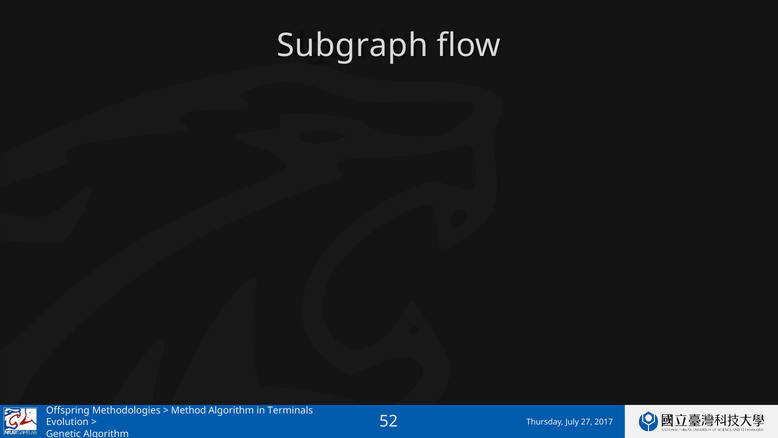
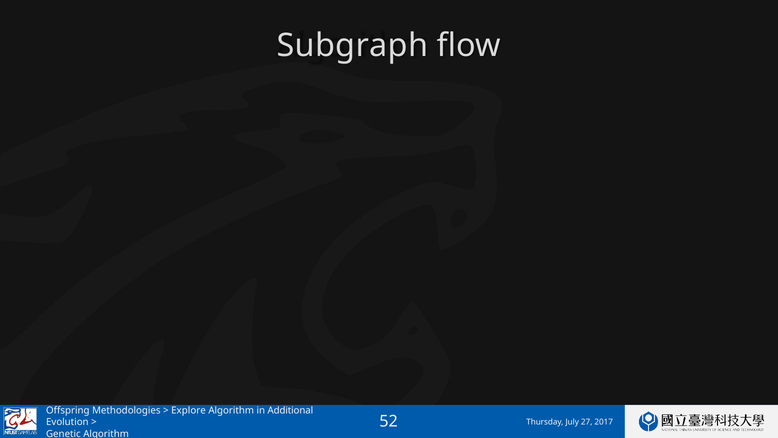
Method: Method -> Explore (189, 410)
Terminals: Terminals -> Additional (290, 410)
